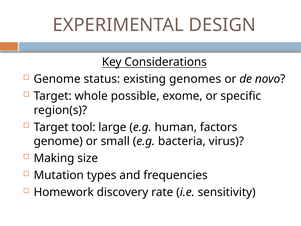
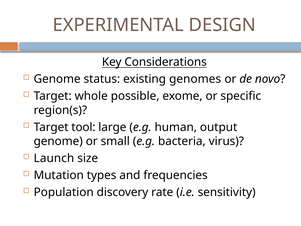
factors: factors -> output (219, 127)
Making: Making -> Launch (54, 158)
Homework: Homework -> Population (64, 192)
